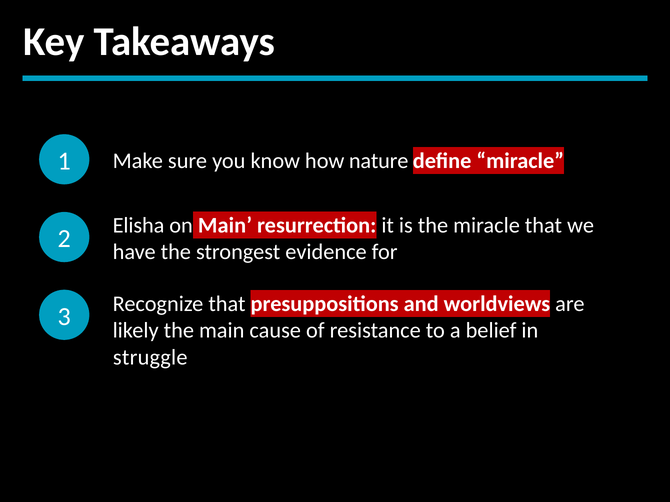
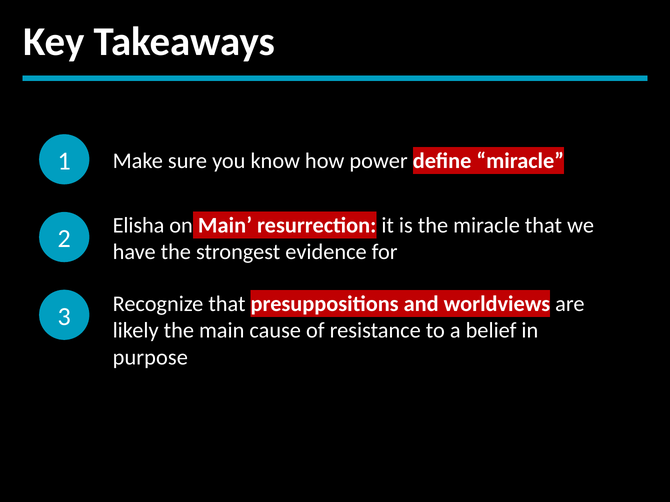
nature: nature -> power (379, 161)
struggle: struggle -> purpose (150, 358)
